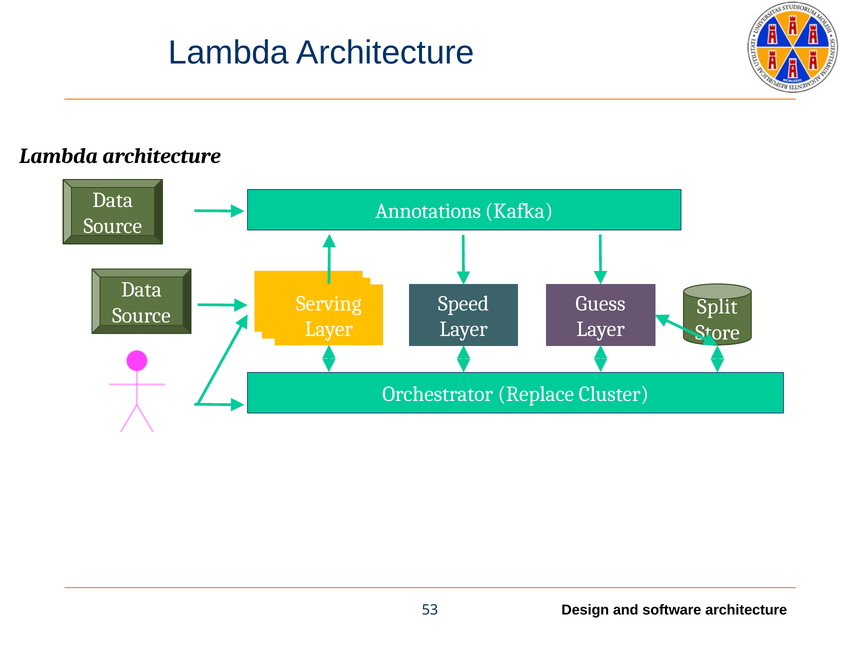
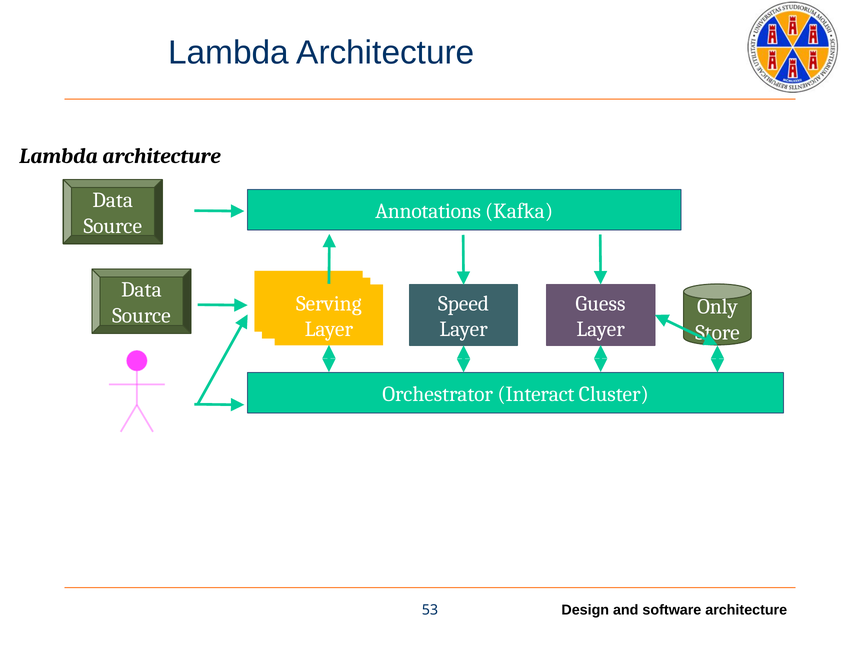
Split: Split -> Only (717, 307)
Replace: Replace -> Interact (536, 394)
